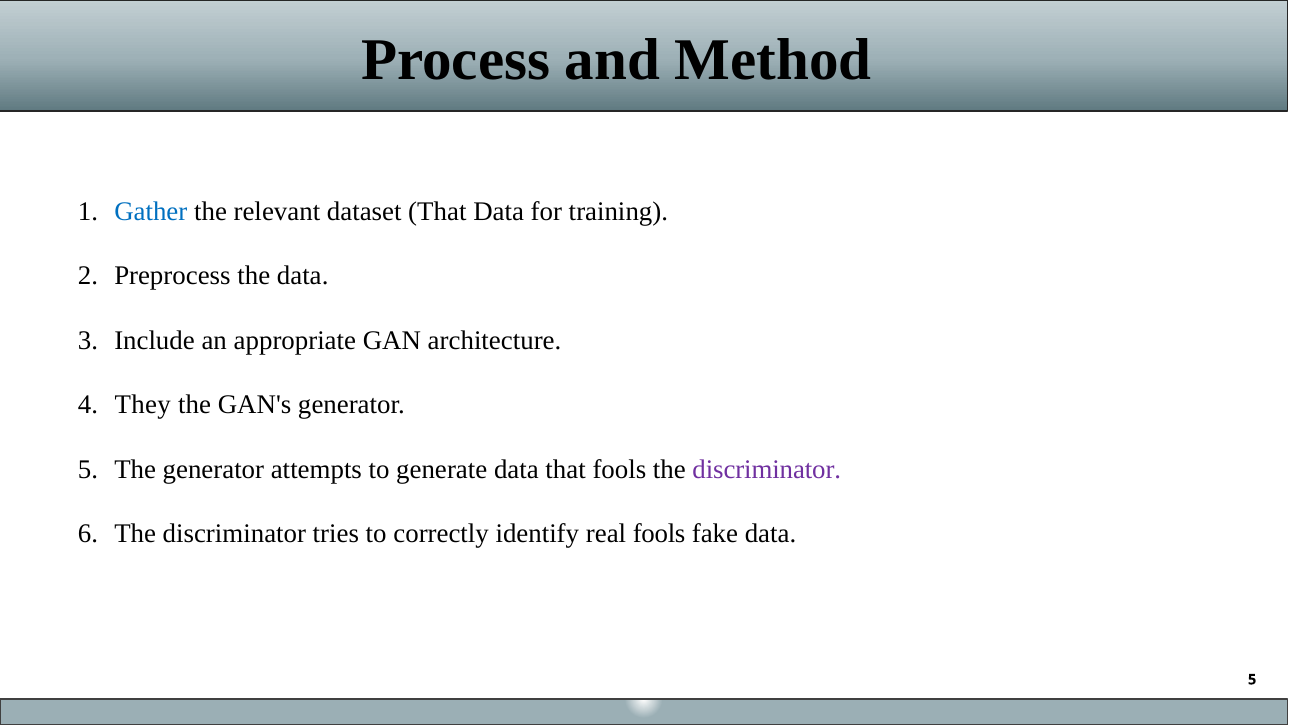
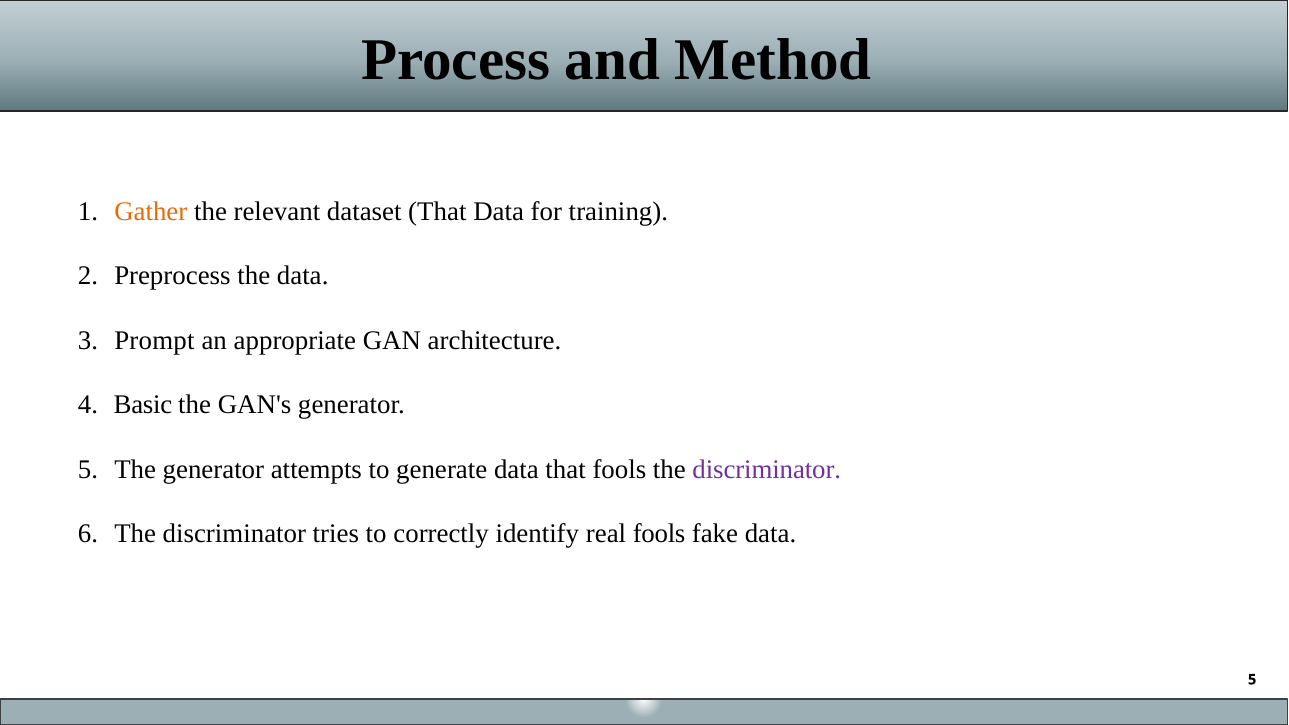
Gather colour: blue -> orange (151, 211)
Include: Include -> Prompt (154, 340)
They: They -> Basic (143, 405)
